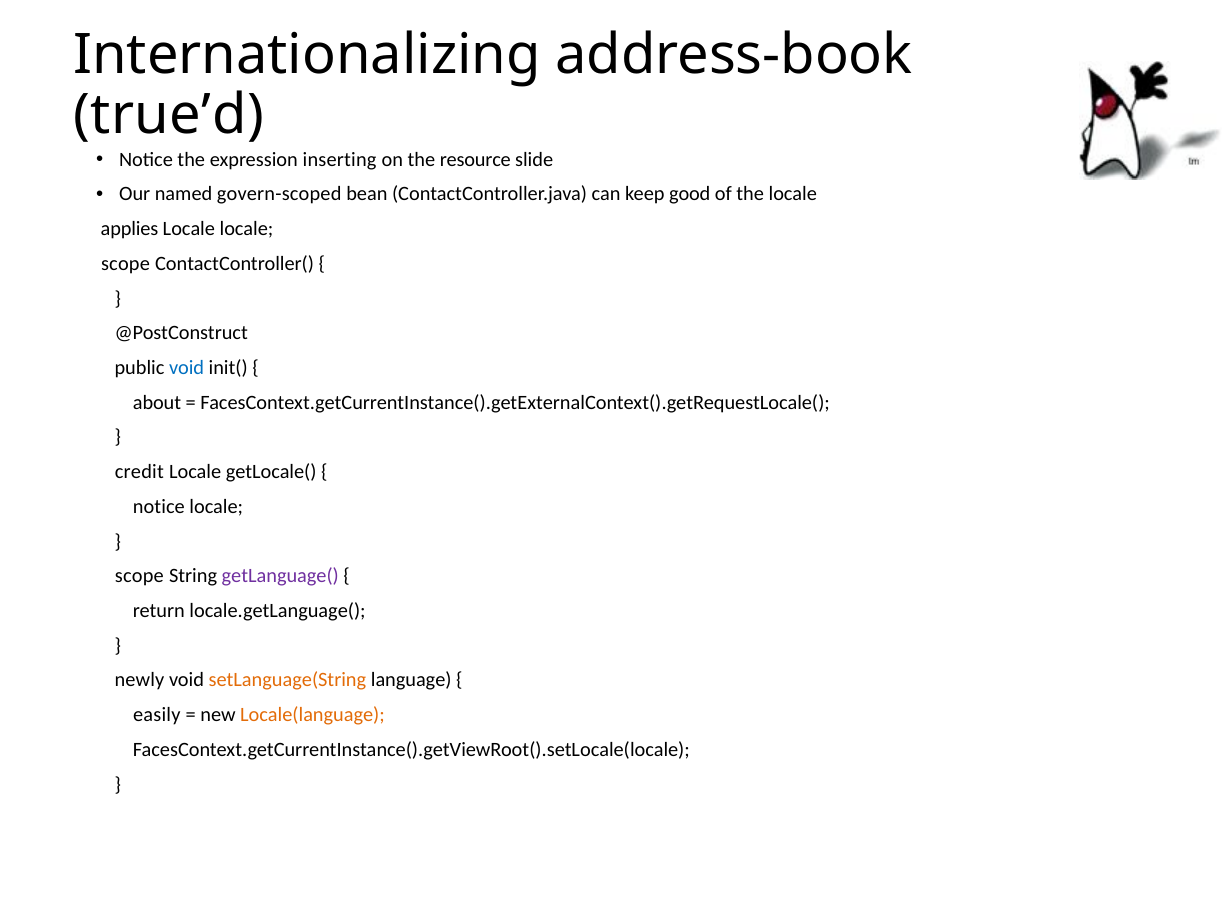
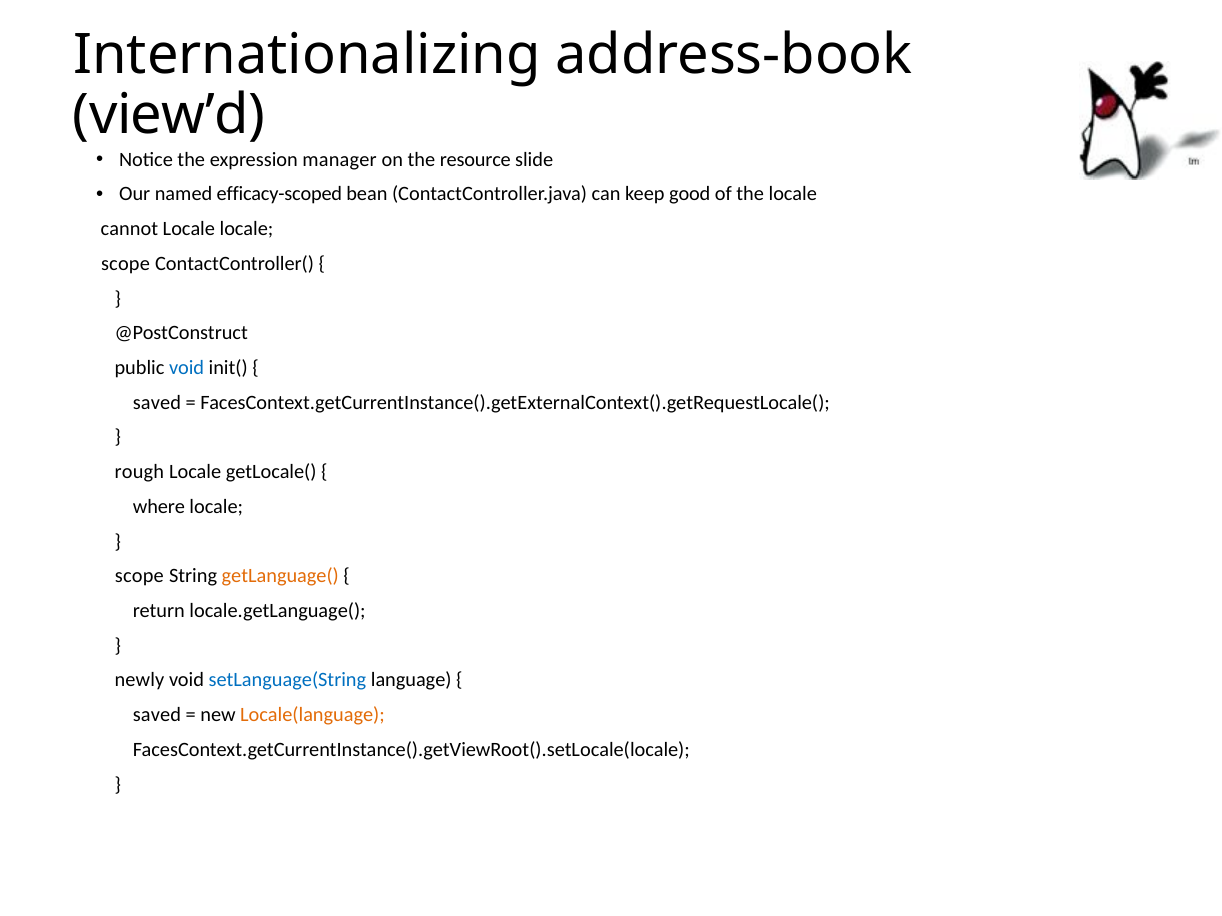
true’d: true’d -> view’d (169, 115)
inserting: inserting -> manager (340, 160)
govern-scoped: govern-scoped -> efficacy-scoped (279, 194)
applies: applies -> cannot (129, 229)
about: about -> saved (157, 403)
credit: credit -> rough (139, 472)
notice: notice -> where (159, 507)
getLanguage( colour: purple -> orange (280, 576)
setLanguage(String colour: orange -> blue (287, 681)
easily: easily -> saved (157, 715)
